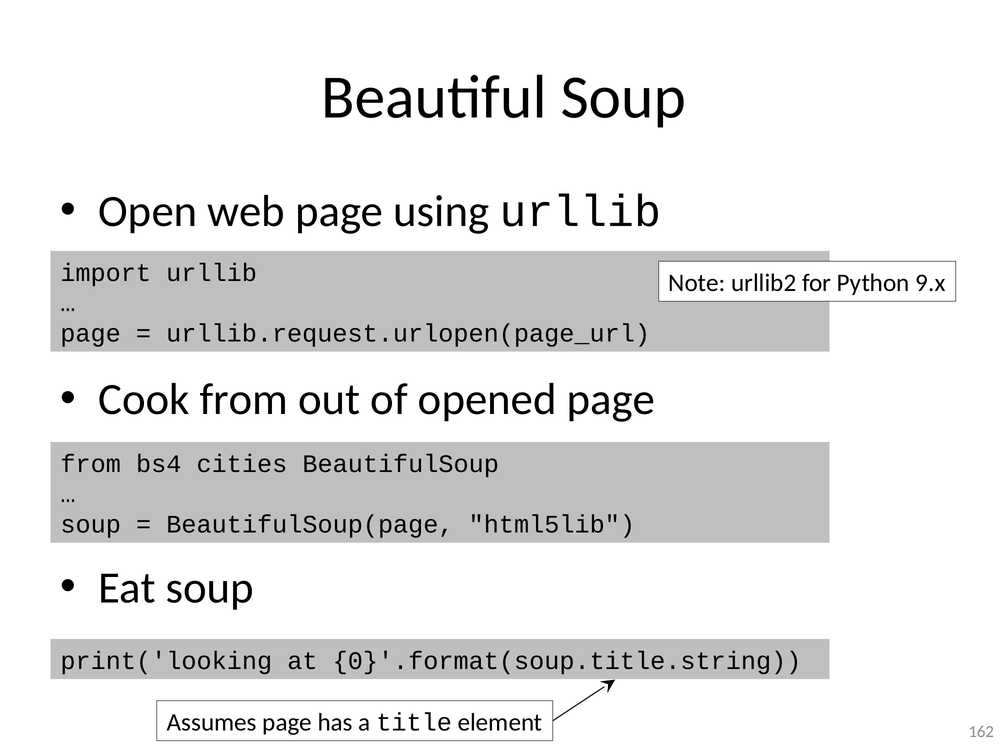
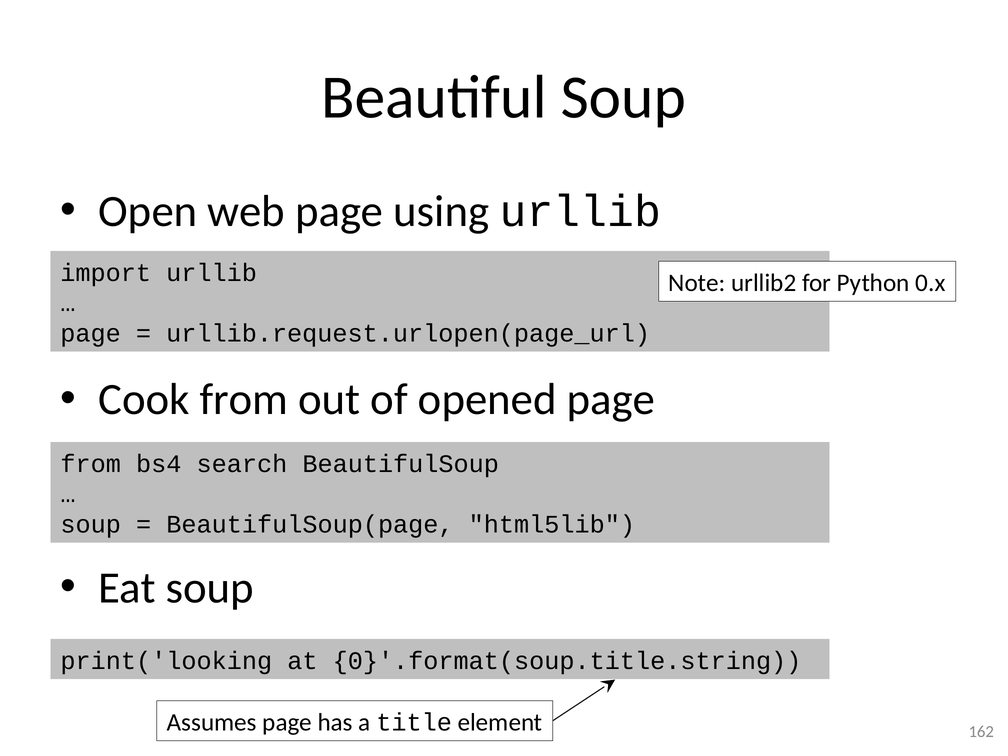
9.x: 9.x -> 0.x (930, 283)
cities: cities -> search (242, 464)
